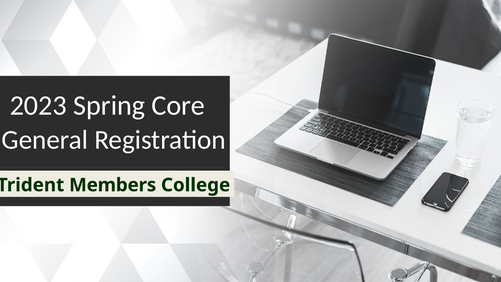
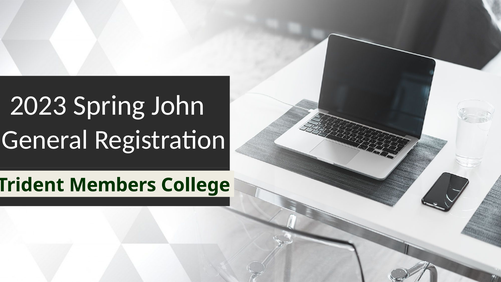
Core: Core -> John (178, 106)
